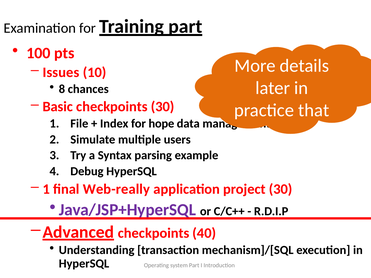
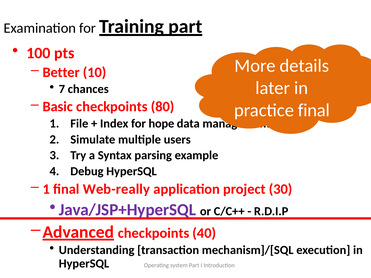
Issues: Issues -> Better (61, 72)
8: 8 -> 7 (62, 89)
checkpoints 30: 30 -> 80 (163, 107)
practice that: that -> final (314, 110)
